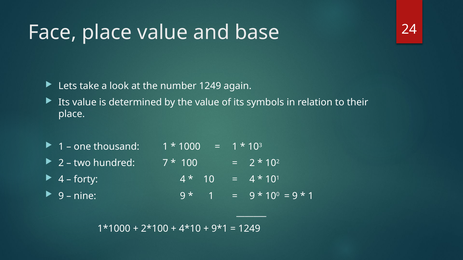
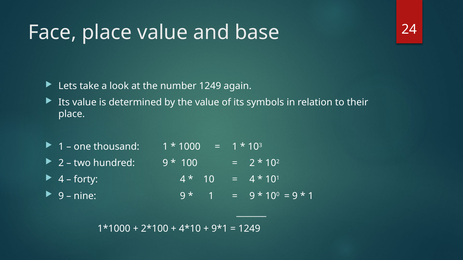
hundred 7: 7 -> 9 (165, 163)
